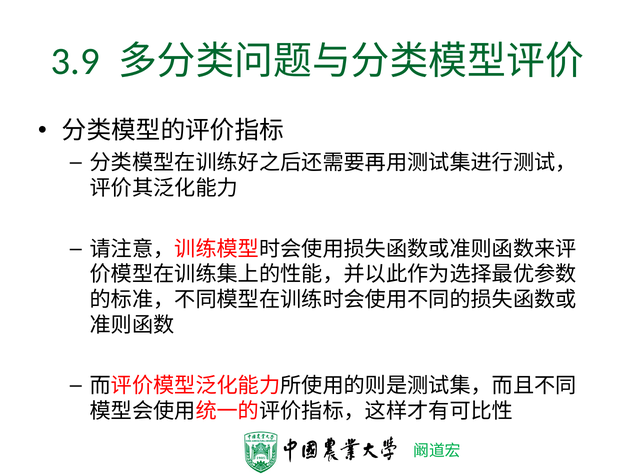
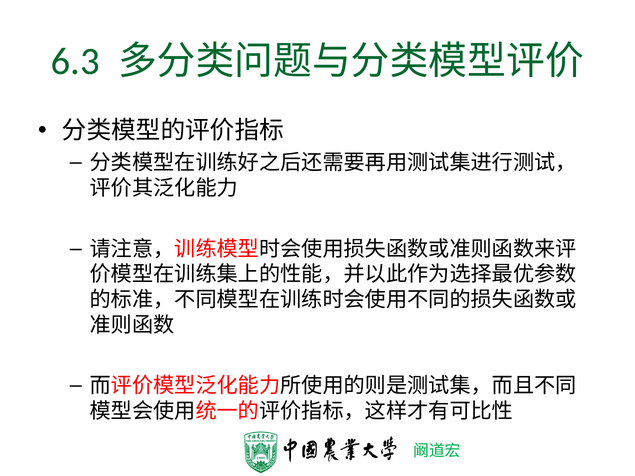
3.9: 3.9 -> 6.3 (75, 61)
